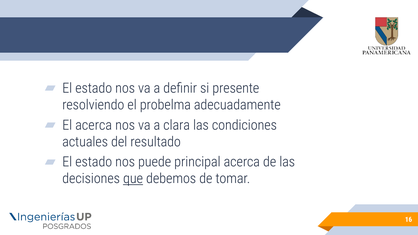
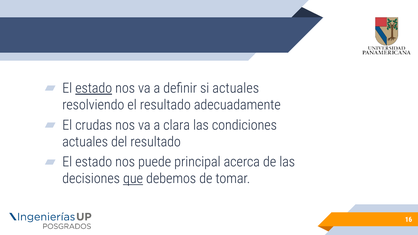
estado underline: none -> present (94, 88)
si presente: presente -> actuales (236, 88)
el probelma: probelma -> resultado (165, 105)
El acerca: acerca -> crudas (94, 125)
